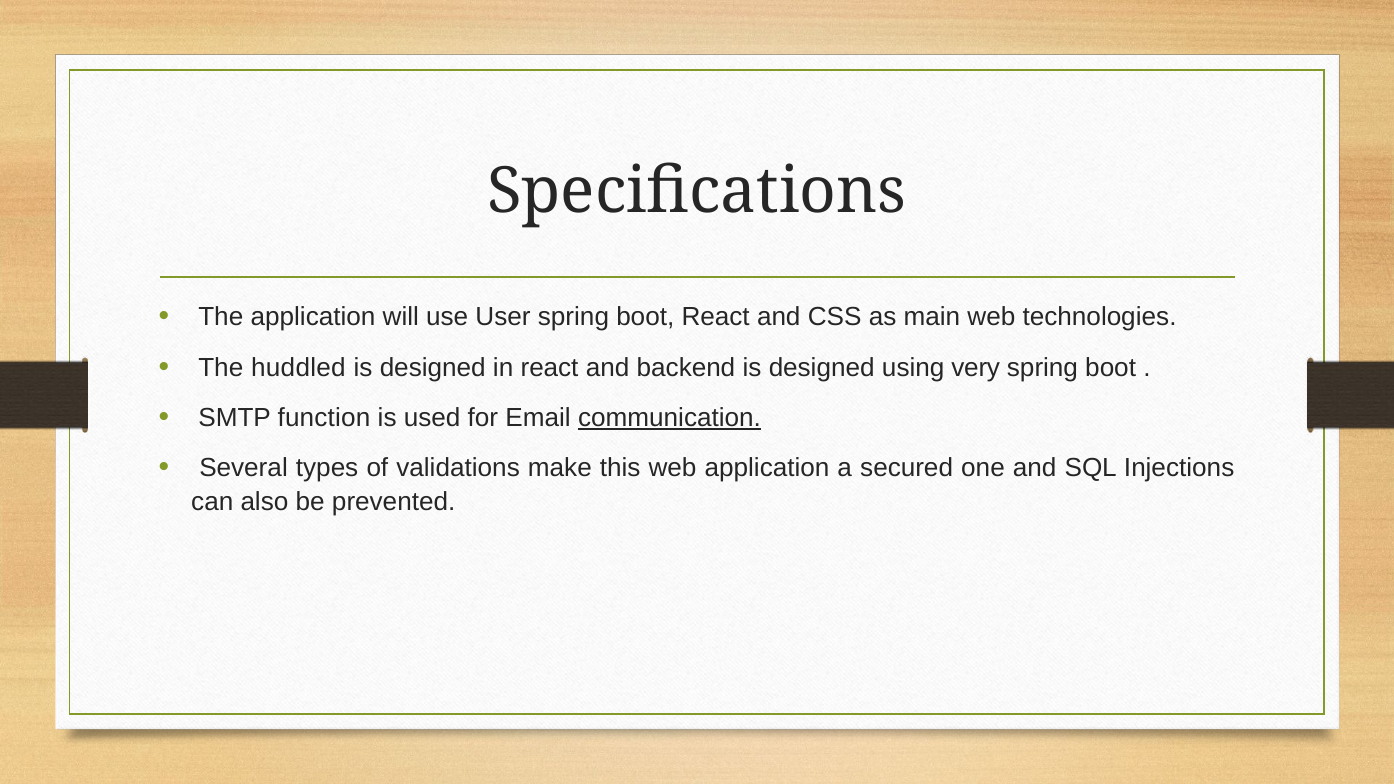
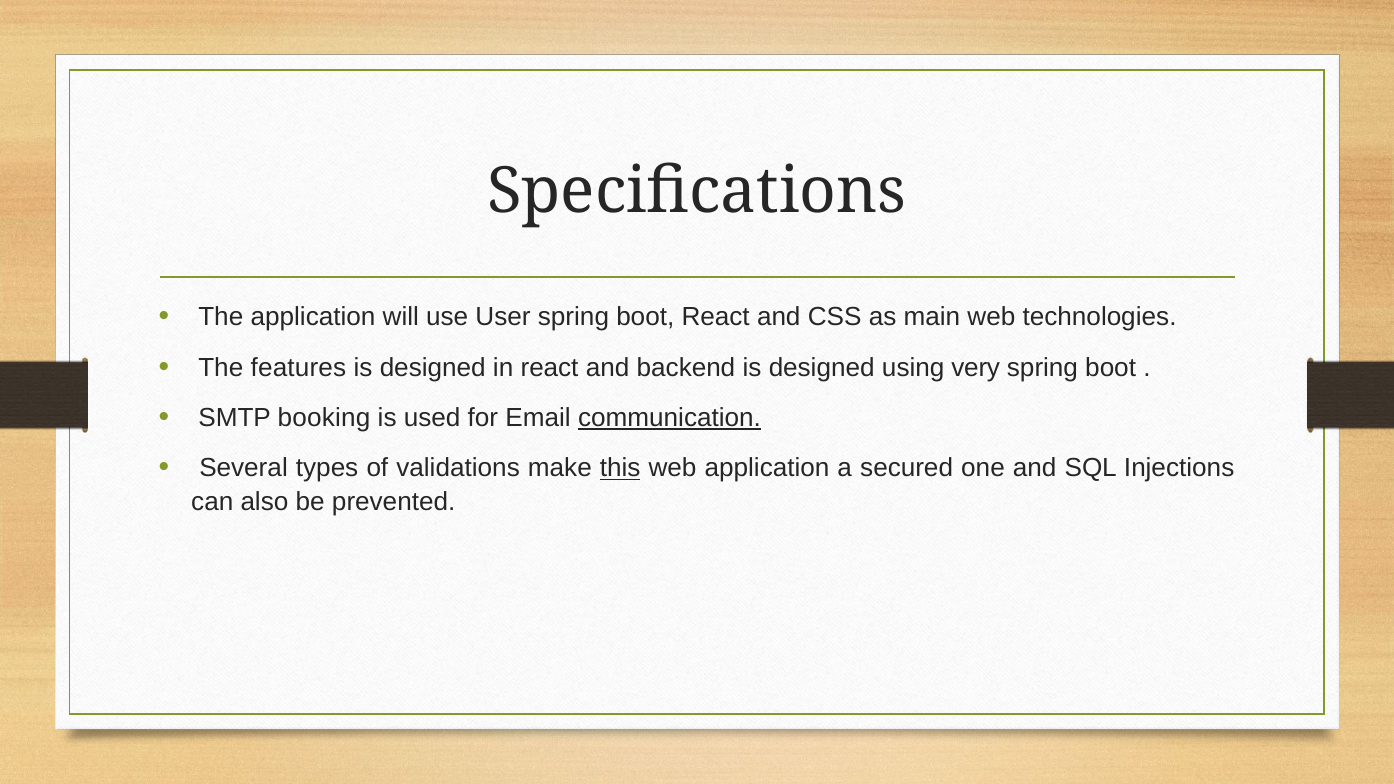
huddled: huddled -> features (298, 368)
function: function -> booking (324, 418)
this underline: none -> present (620, 468)
